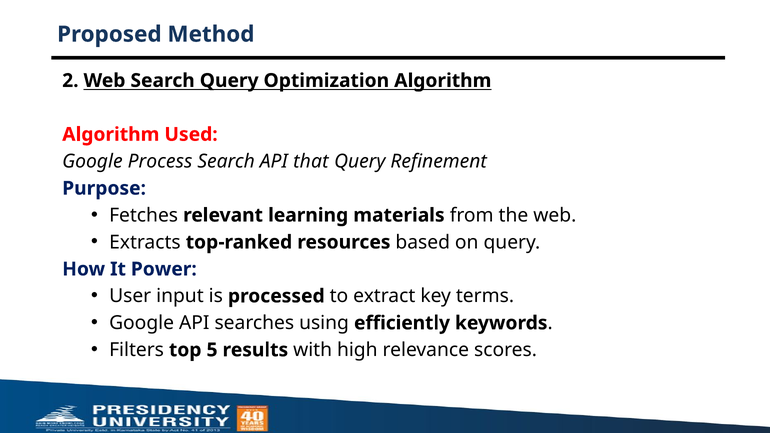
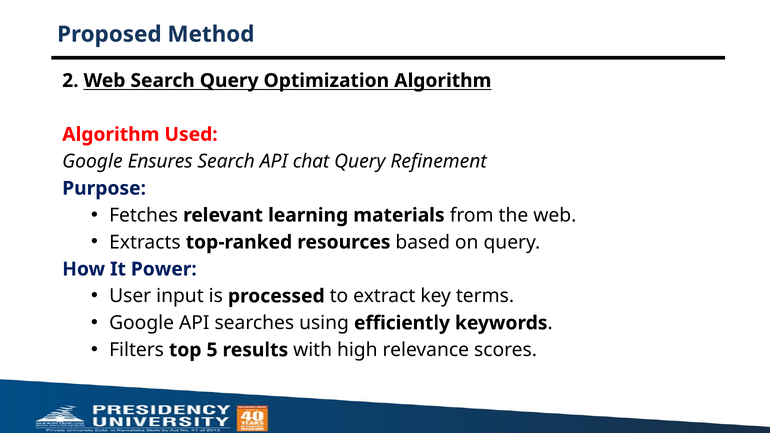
Process: Process -> Ensures (160, 161)
that: that -> chat (311, 161)
